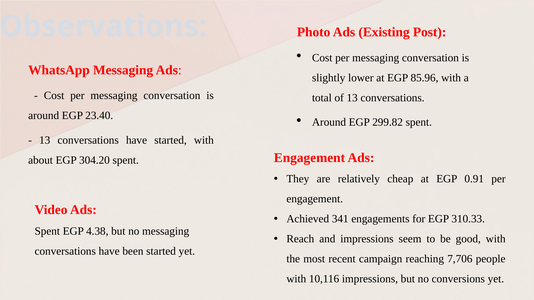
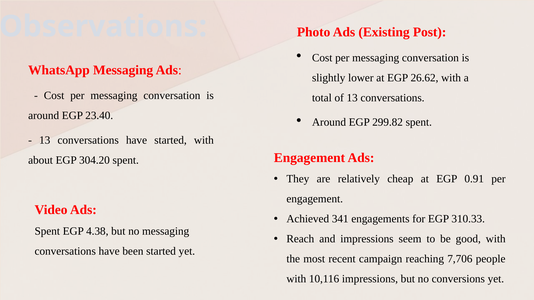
85.96: 85.96 -> 26.62 (424, 78)
